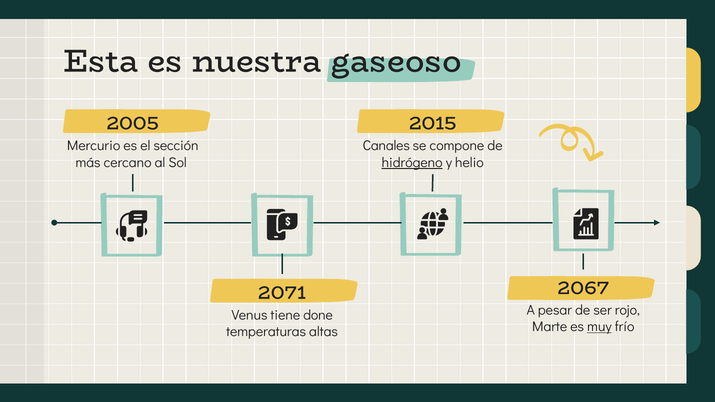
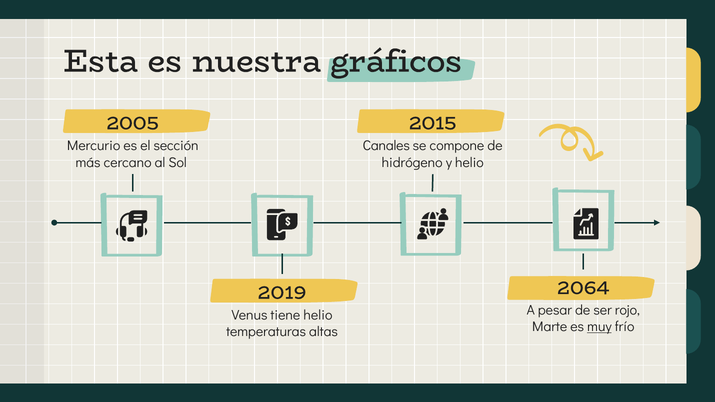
gaseoso: gaseoso -> gráficos (397, 61)
hidrógeno underline: present -> none (412, 163)
2067: 2067 -> 2064 (583, 288)
2071: 2071 -> 2019 (282, 292)
tiene done: done -> helio (318, 315)
